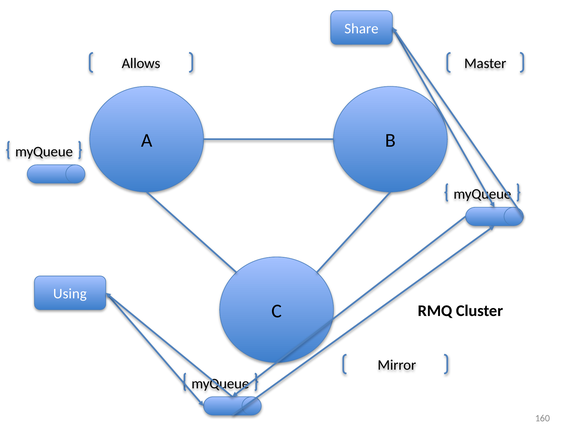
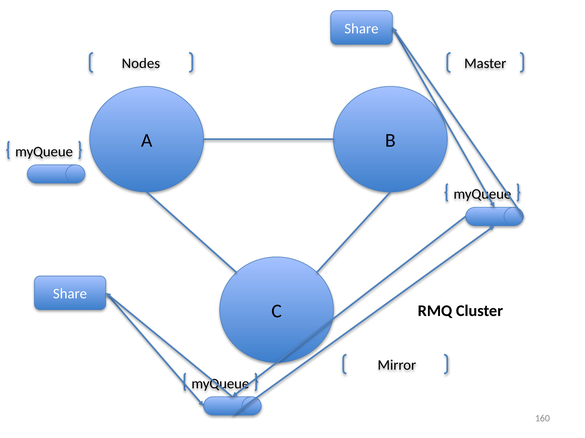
Allows: Allows -> Nodes (141, 64)
Using: Using -> Share (70, 294)
